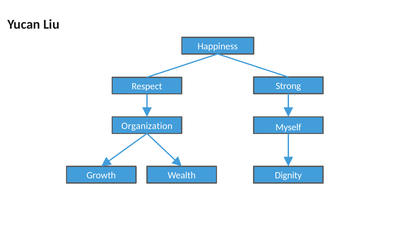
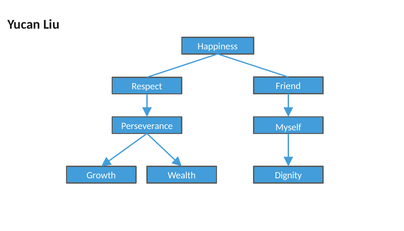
Strong: Strong -> Friend (288, 86)
Organization: Organization -> Perseverance (147, 126)
